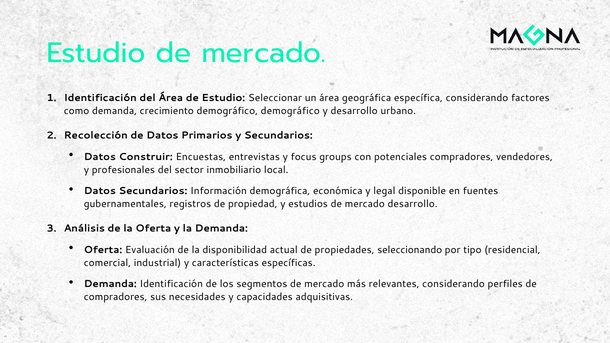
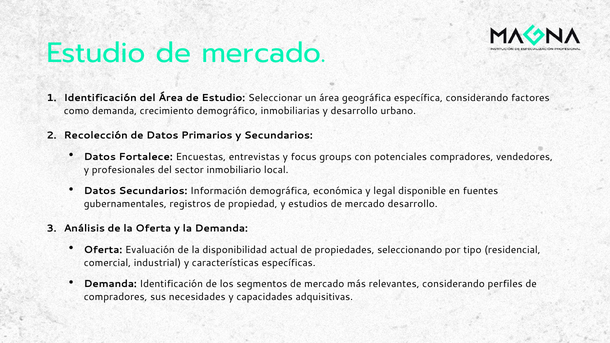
demográfico demográfico: demográfico -> inmobiliarias (290, 111)
Construir: Construir -> Fortalece (146, 157)
